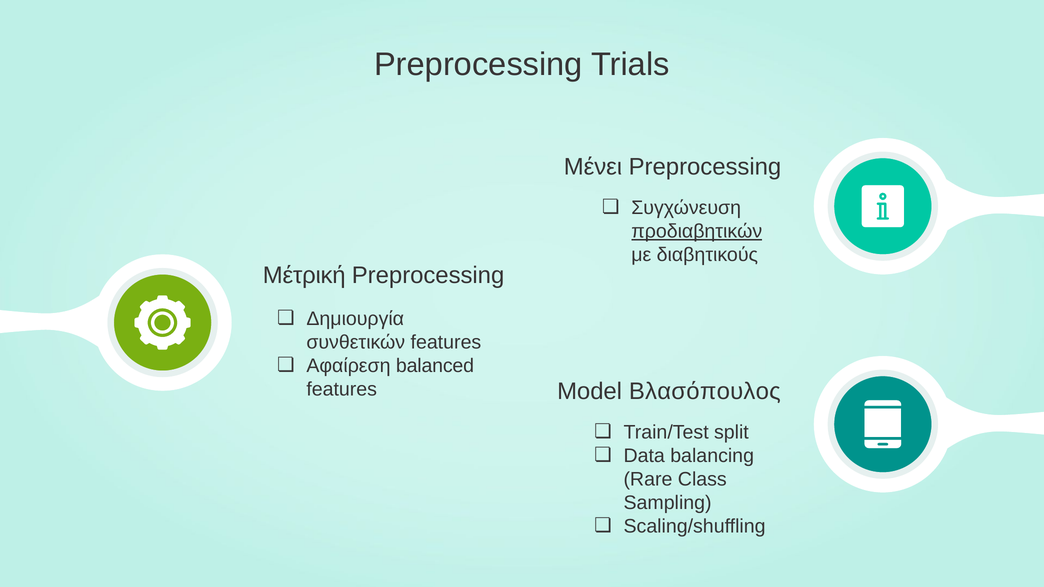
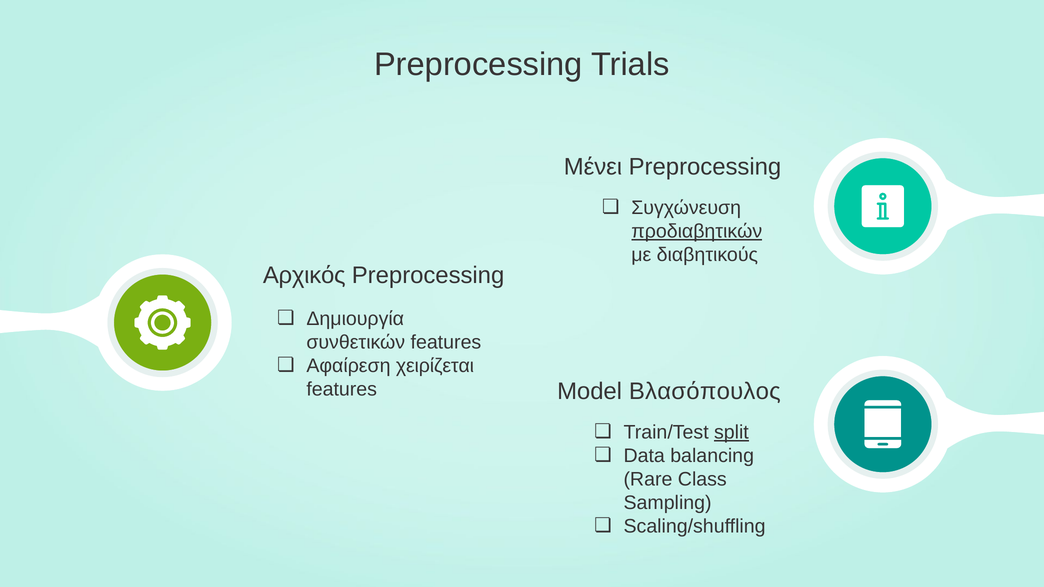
Μέτρική: Μέτρική -> Αρχικός (304, 275)
balanced: balanced -> χειρίζεται (435, 366)
split underline: none -> present (731, 433)
